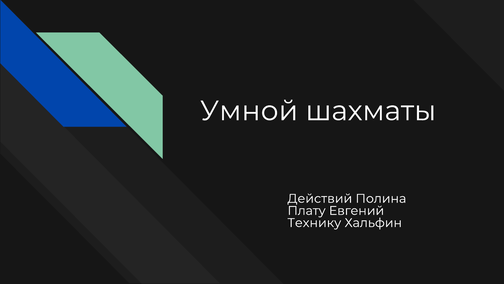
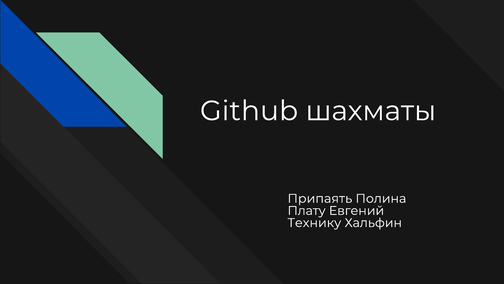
Умной: Умной -> Github (249, 111)
Действий: Действий -> Припаять (320, 198)
